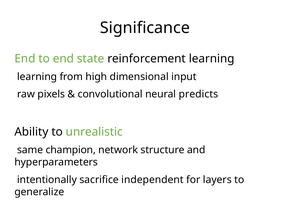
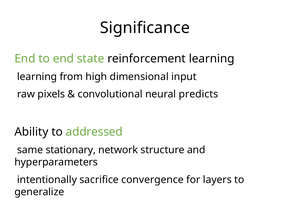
unrealistic: unrealistic -> addressed (94, 132)
champion: champion -> stationary (71, 150)
independent: independent -> convergence (153, 180)
